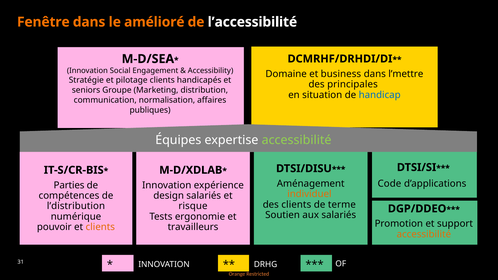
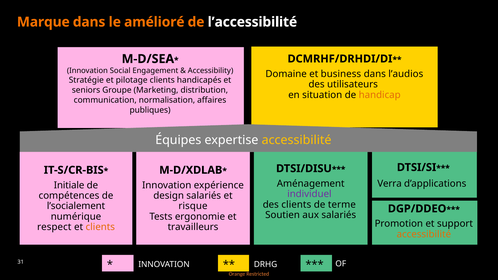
Fenêtre: Fenêtre -> Marque (43, 22)
l’mettre: l’mettre -> l’audios (406, 74)
principales: principales -> utilisateurs (352, 84)
handicap colour: blue -> orange (380, 95)
accessibilité colour: light green -> yellow (297, 140)
Code: Code -> Verra (390, 184)
Parties: Parties -> Initiale (69, 185)
individuel colour: orange -> purple (309, 194)
l’distribution: l’distribution -> l’socialement (76, 206)
pouvoir: pouvoir -> respect (54, 227)
